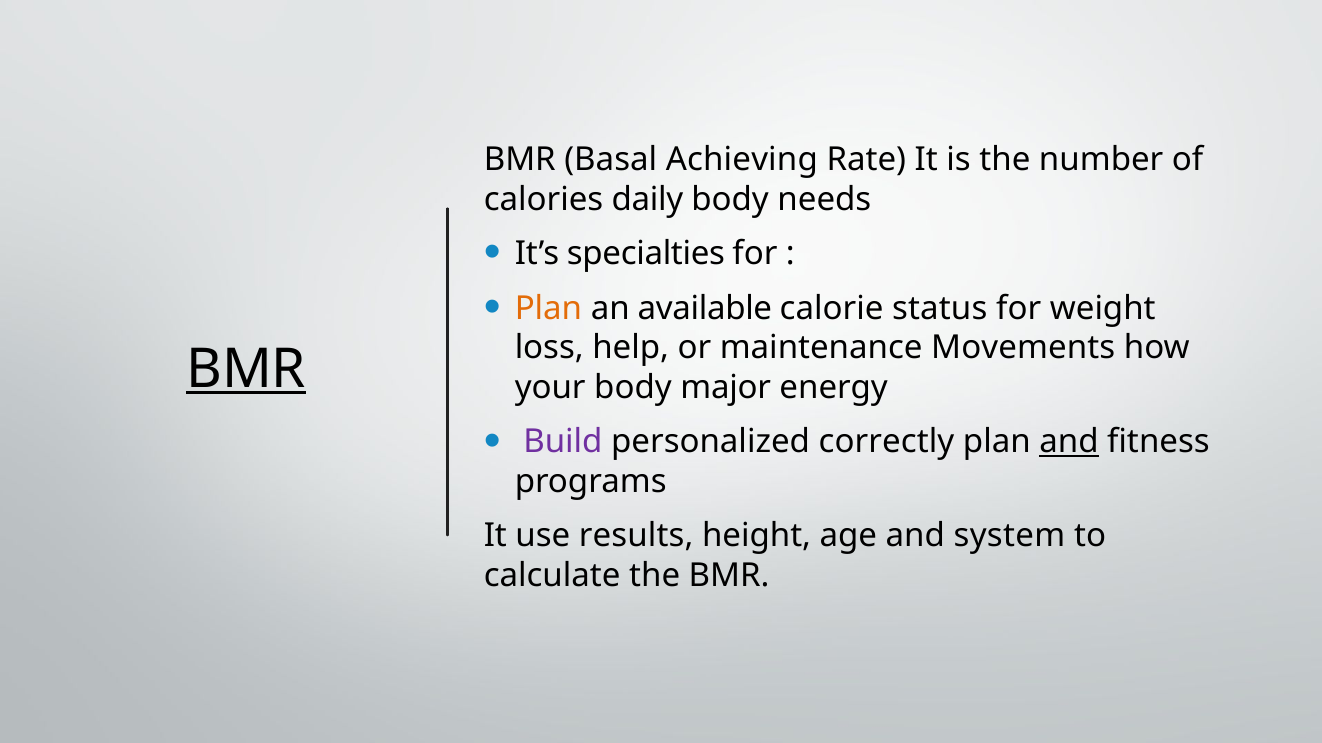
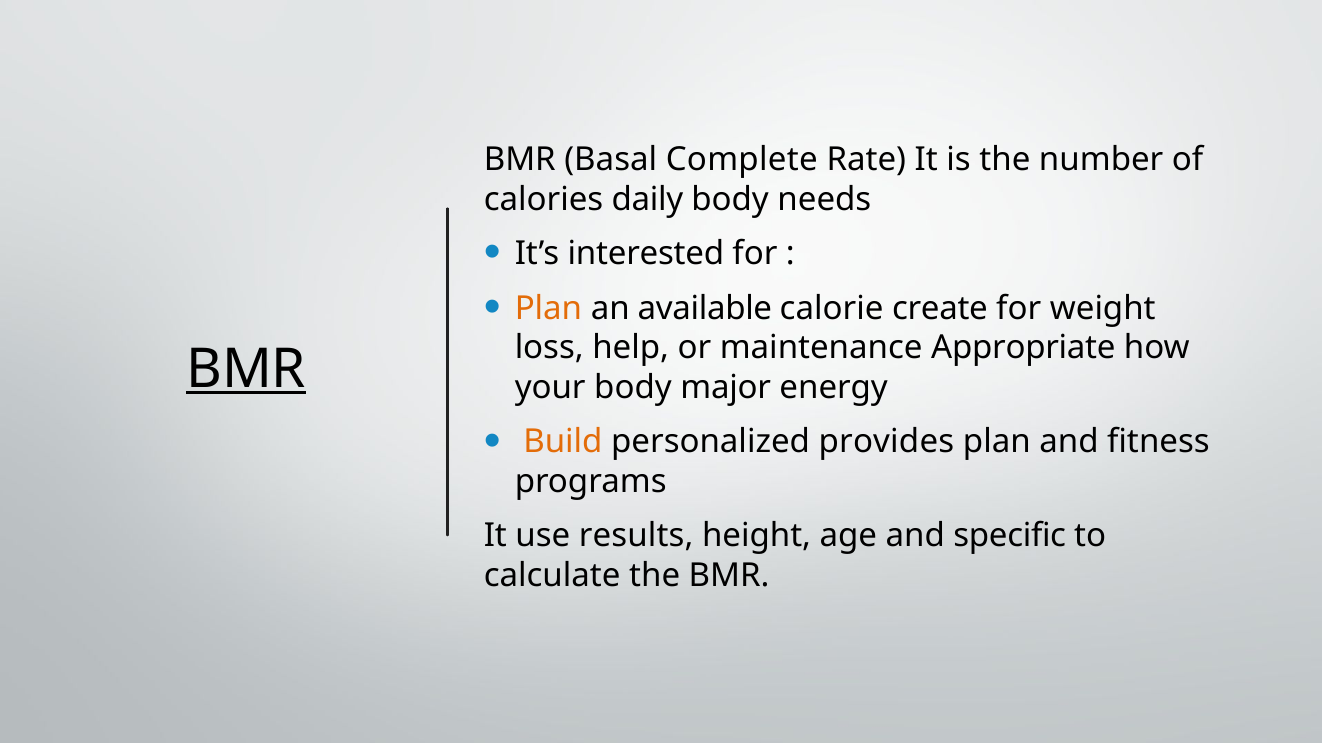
Achieving: Achieving -> Complete (742, 160)
specialties: specialties -> interested (646, 254)
status: status -> create (940, 308)
Movements: Movements -> Appropriate (1023, 348)
Build colour: purple -> orange (563, 442)
correctly: correctly -> provides (886, 442)
and underline: present -> none (1069, 442)
system: system -> specific (1010, 537)
